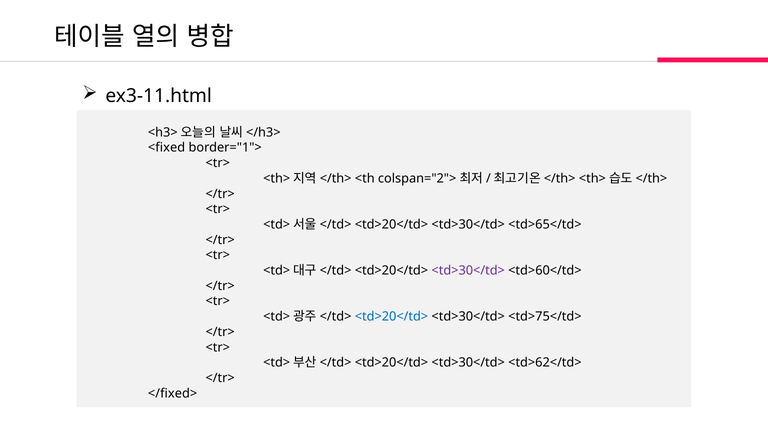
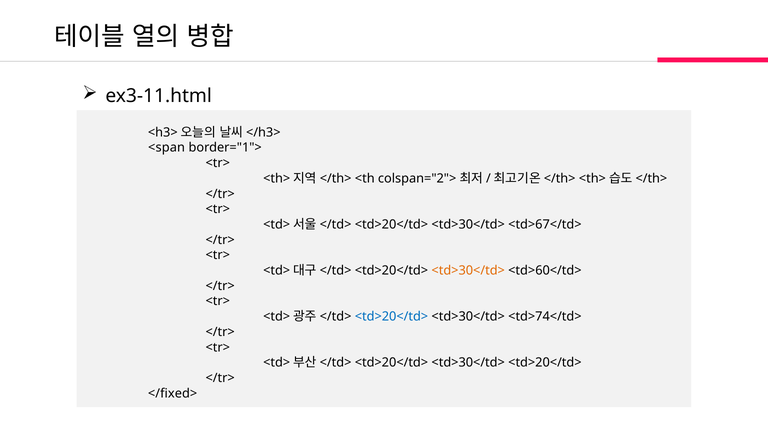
<fixed: <fixed -> <span (167, 148)
<td>65</td>: <td>65</td> -> <td>67</td> (545, 224)
<td>30</td> colour: purple -> orange (468, 271)
<td>75</td>: <td>75</td> -> <td>74</td> (545, 317)
<td>30</td> <td>62</td>: <td>62</td> -> <td>20</td> (545, 363)
